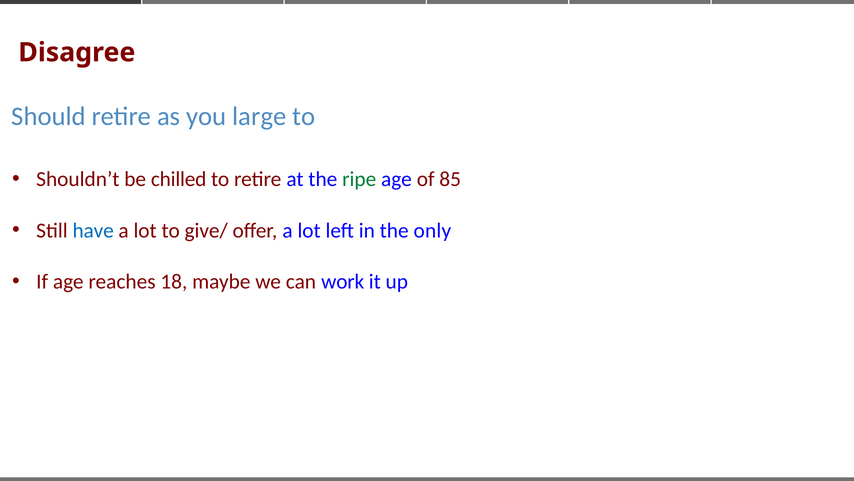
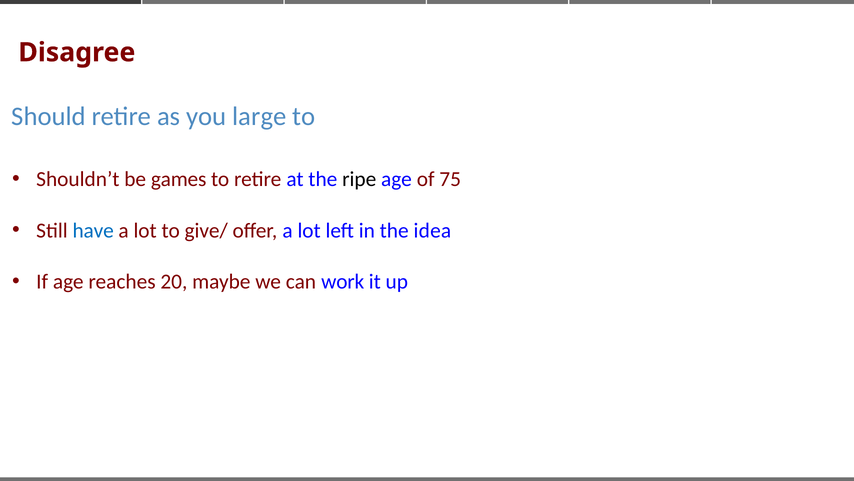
chilled: chilled -> games (179, 179)
ripe colour: green -> black (359, 179)
85: 85 -> 75 (450, 179)
only: only -> idea (432, 230)
18: 18 -> 20 (174, 282)
